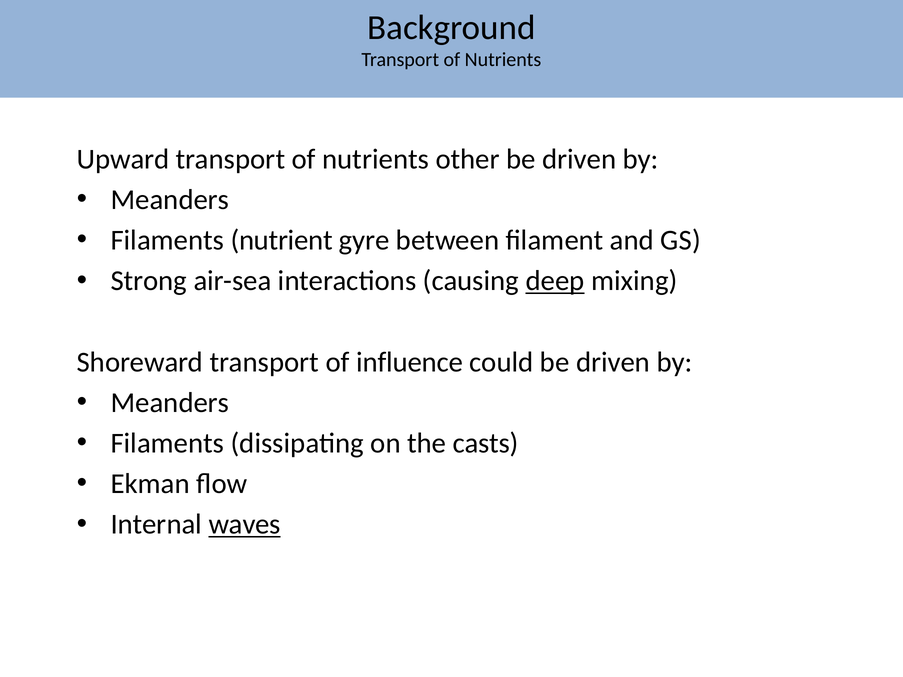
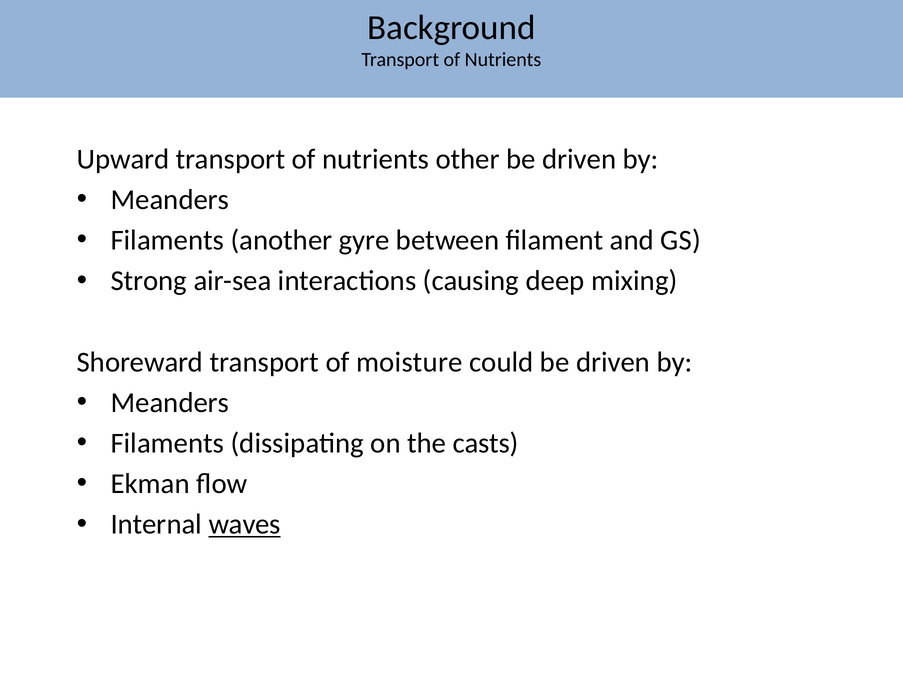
nutrient: nutrient -> another (282, 240)
deep underline: present -> none (555, 281)
influence: influence -> moisture (409, 362)
